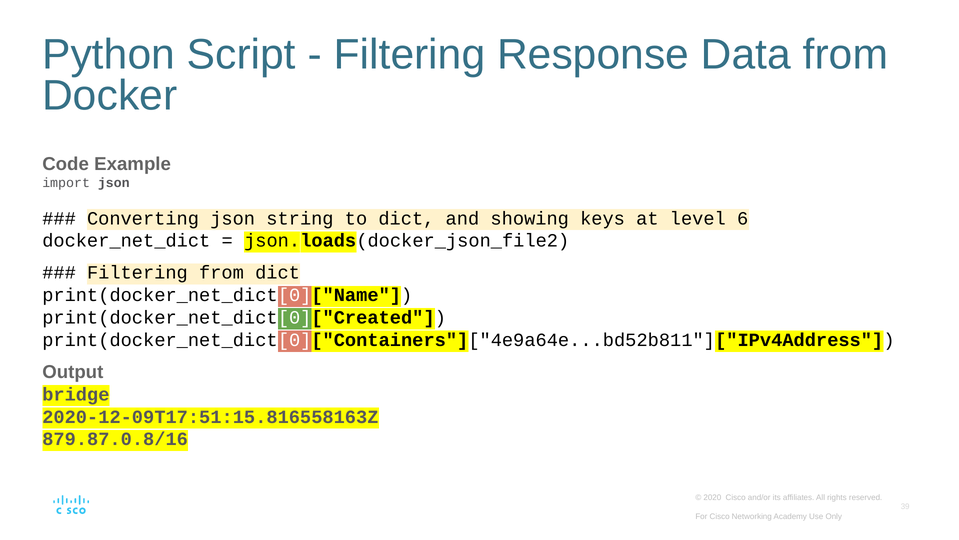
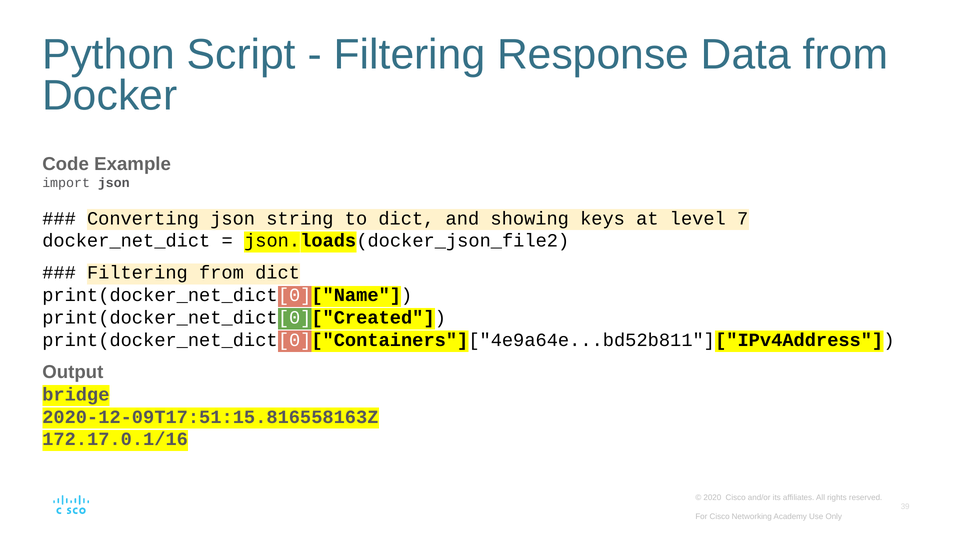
6: 6 -> 7 (743, 218)
879.87.0.8/16: 879.87.0.8/16 -> 172.17.0.1/16 (115, 439)
